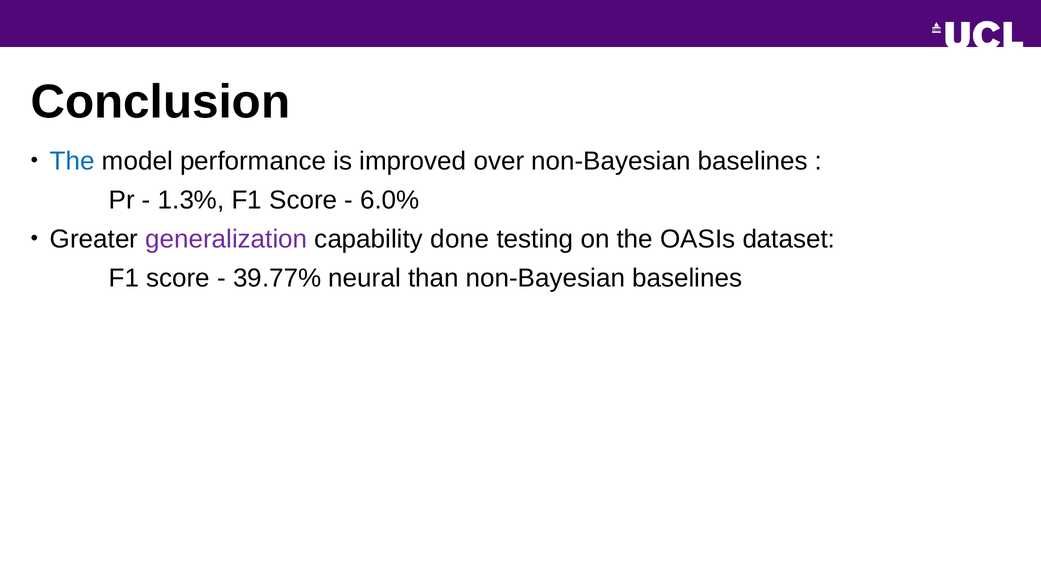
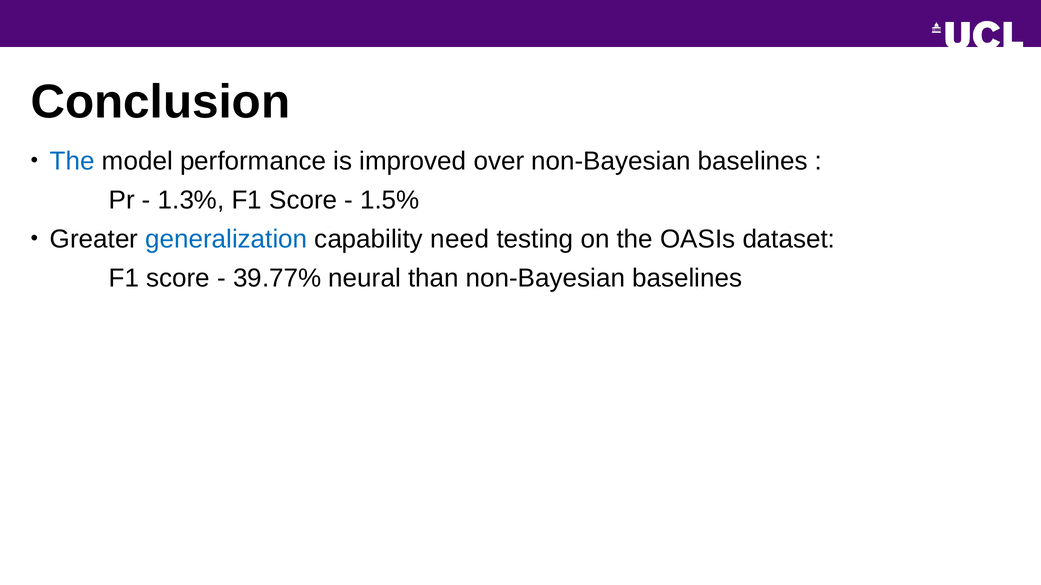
6.0%: 6.0% -> 1.5% (390, 200)
generalization colour: purple -> blue (226, 239)
done: done -> need (460, 239)
